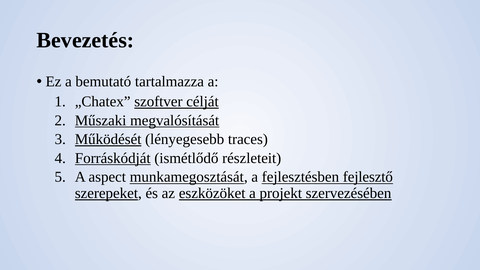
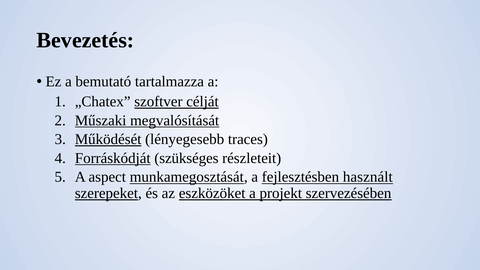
ismétlődő: ismétlődő -> szükséges (186, 158)
fejlesztő: fejlesztő -> használt (368, 177)
